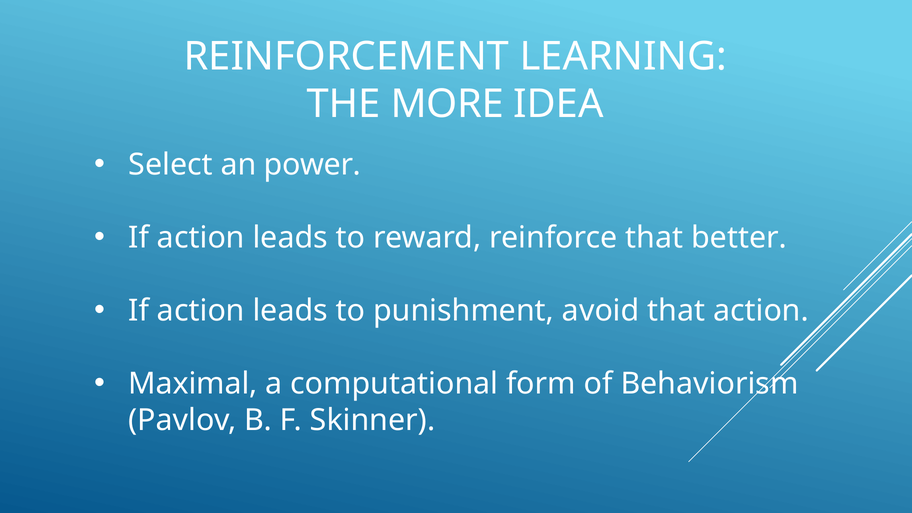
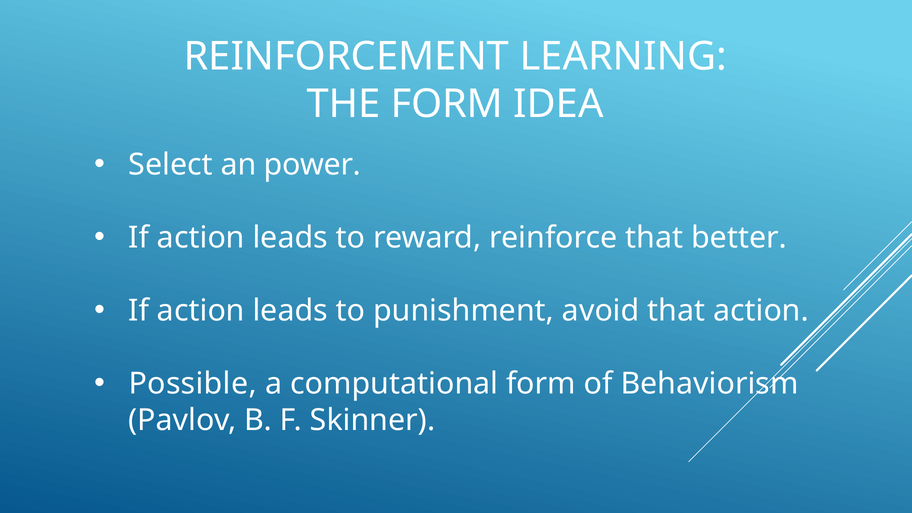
THE MORE: MORE -> FORM (447, 104)
Maximal: Maximal -> Possible (193, 384)
